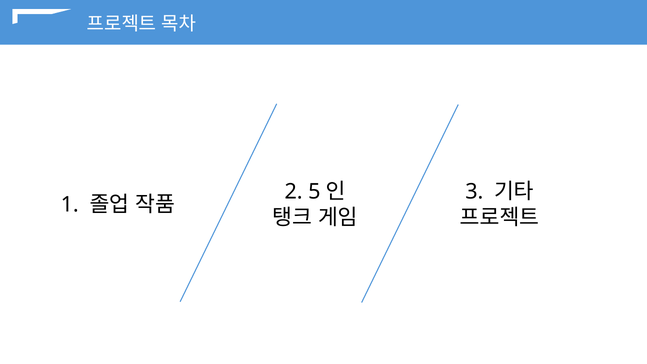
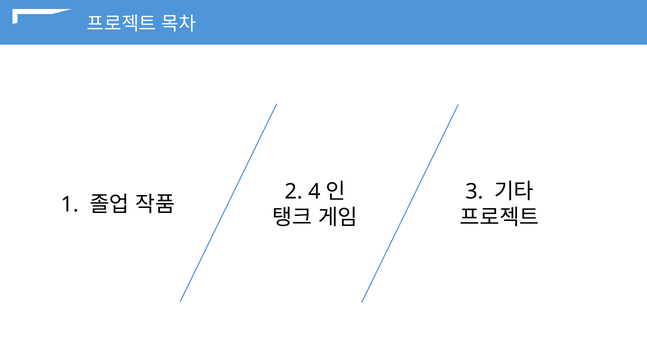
5: 5 -> 4 (314, 192)
